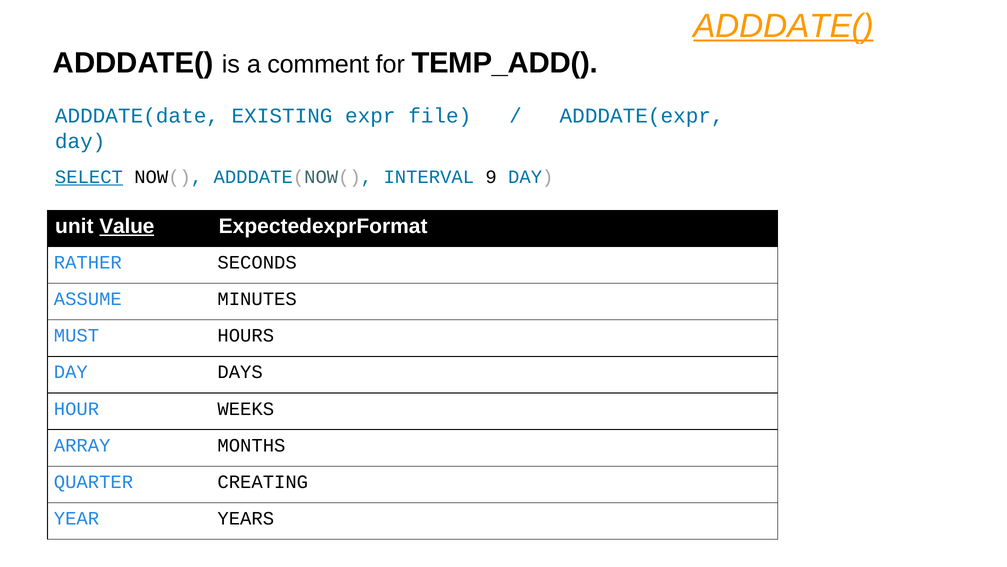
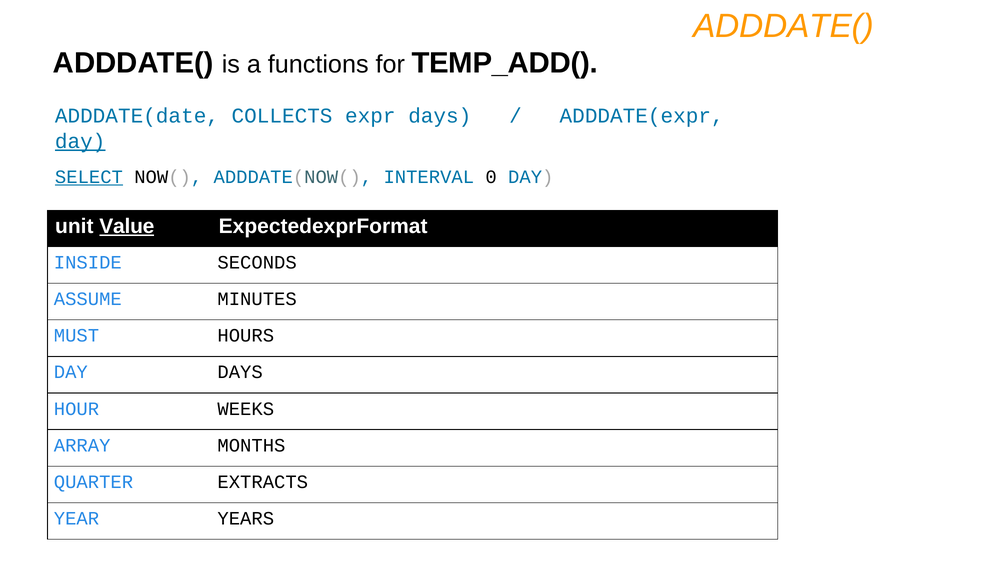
ADDDATE( underline: present -> none (784, 26)
comment: comment -> functions (318, 64)
EXISTING: EXISTING -> COLLECTS (282, 116)
expr file: file -> days (440, 116)
day underline: none -> present (80, 141)
9: 9 -> 0 (491, 177)
RATHER: RATHER -> INSIDE (88, 262)
CREATING: CREATING -> EXTRACTS (263, 481)
